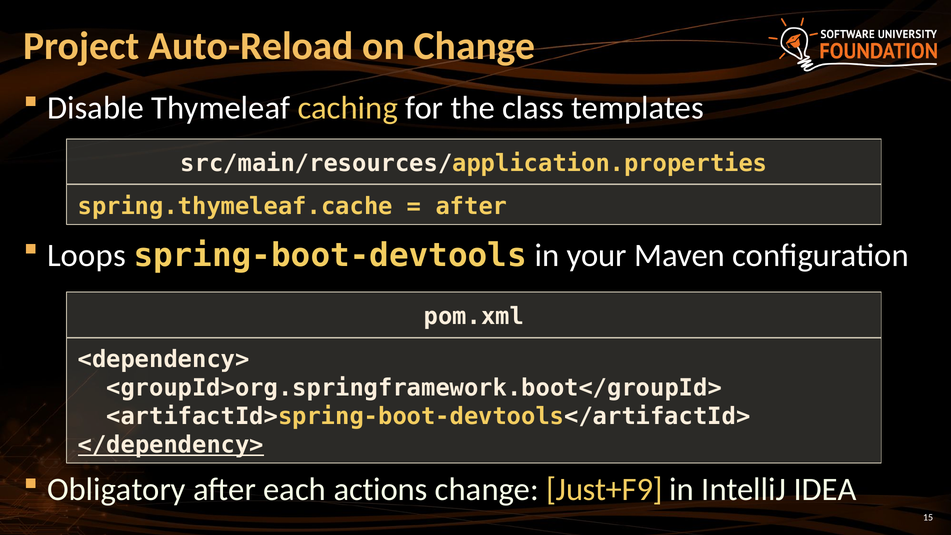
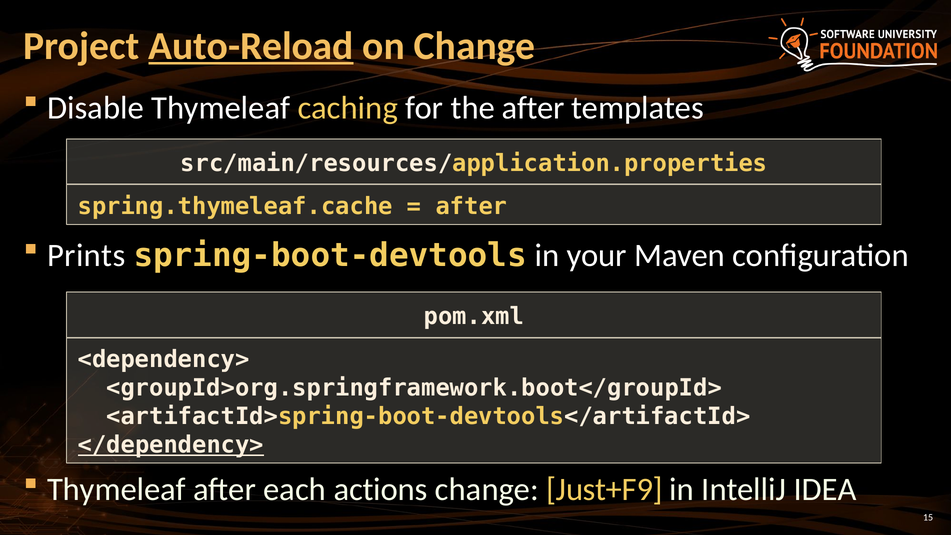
Auto-Reload underline: none -> present (251, 46)
the class: class -> after (533, 108)
Loops: Loops -> Prints (86, 255)
Obligatory: Obligatory -> Thymeleaf (116, 490)
